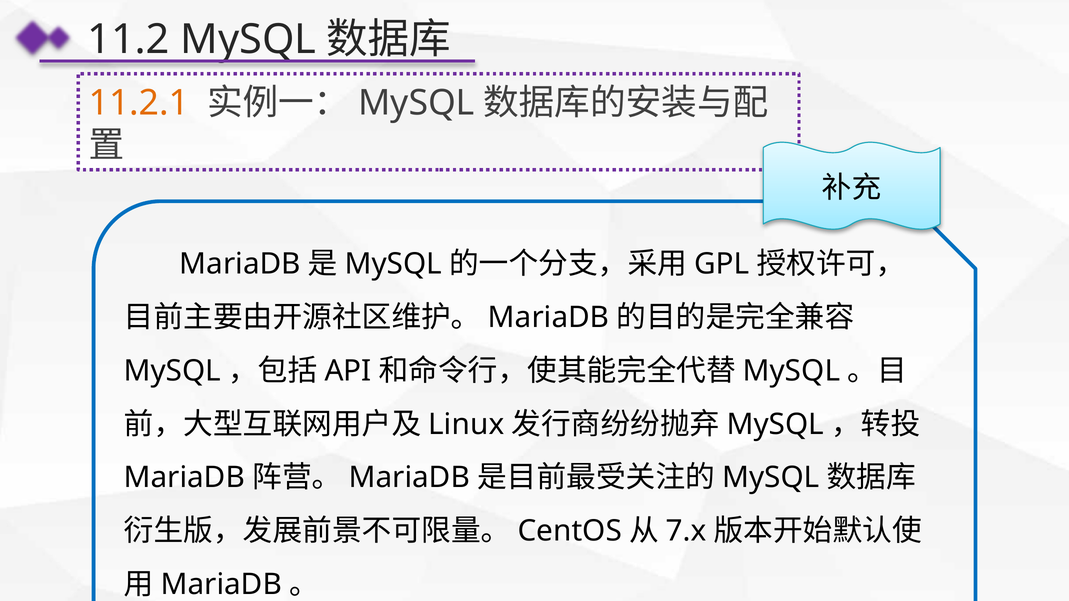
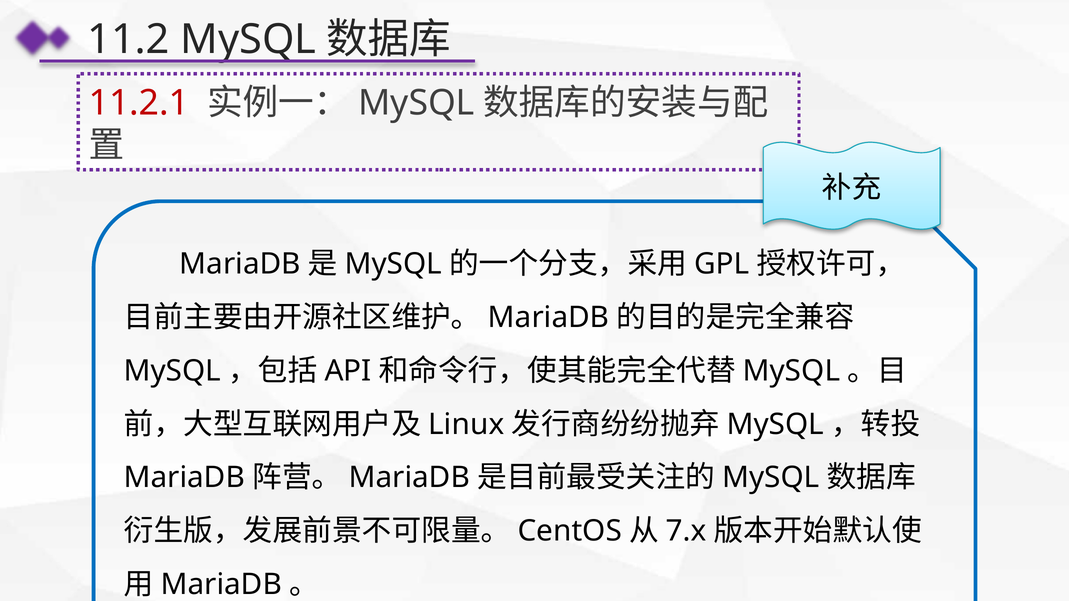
11.2.1 colour: orange -> red (139, 103)
